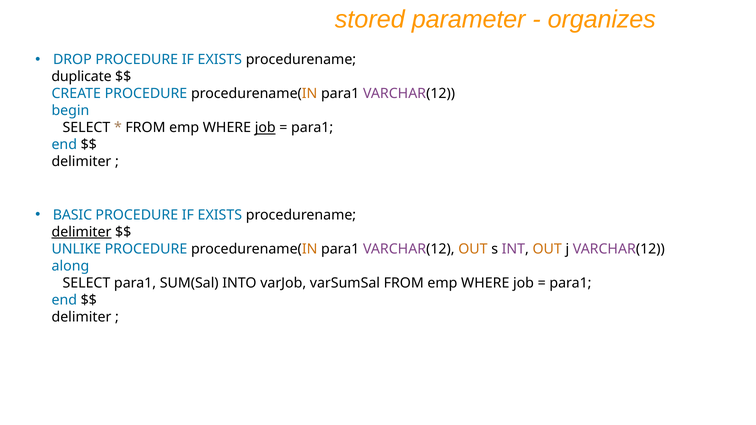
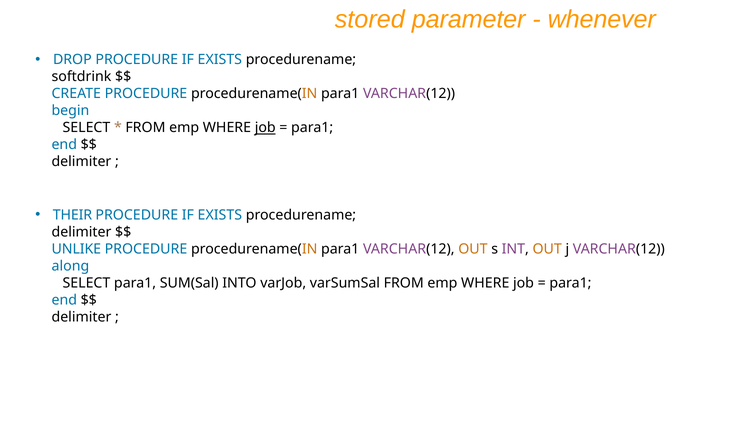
organizes: organizes -> whenever (602, 20)
duplicate: duplicate -> softdrink (81, 77)
BASIC: BASIC -> THEIR (72, 215)
delimiter underline: present -> none (81, 232)
